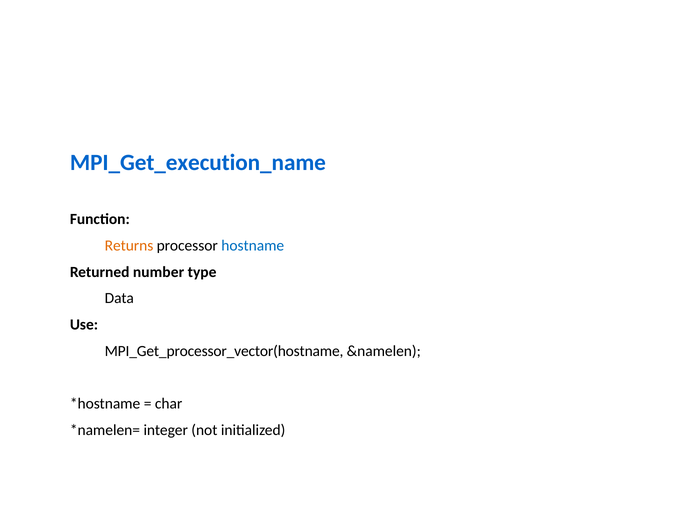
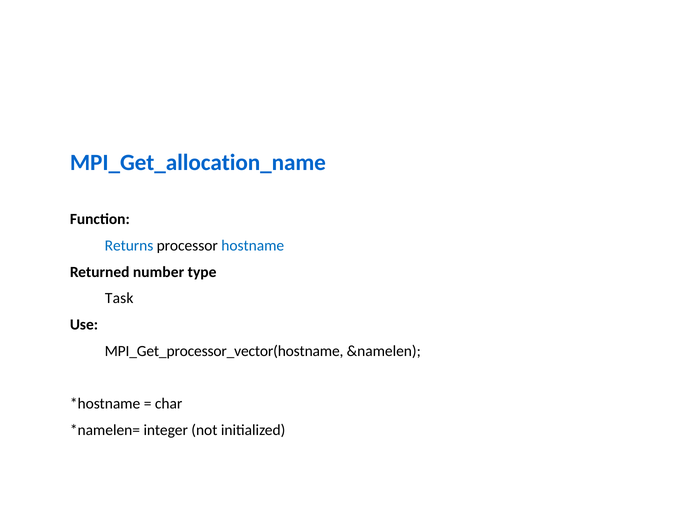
MPI_Get_execution_name: MPI_Get_execution_name -> MPI_Get_allocation_name (198, 163)
Returns colour: orange -> blue (129, 246)
Data: Data -> Task (119, 298)
